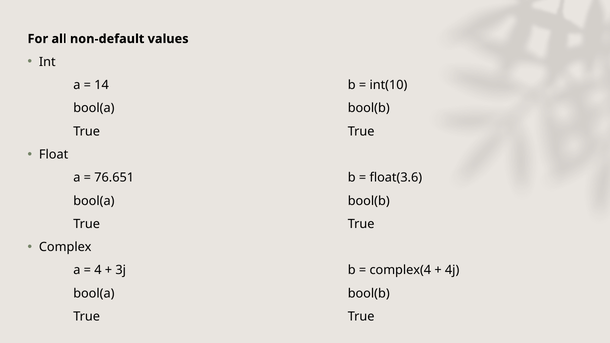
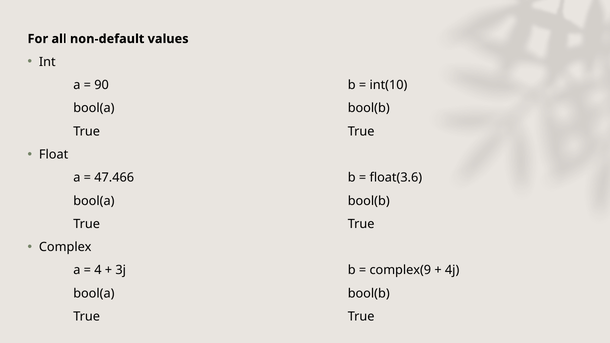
14: 14 -> 90 (102, 85)
76.651: 76.651 -> 47.466 (114, 178)
complex(4: complex(4 -> complex(9 (400, 270)
